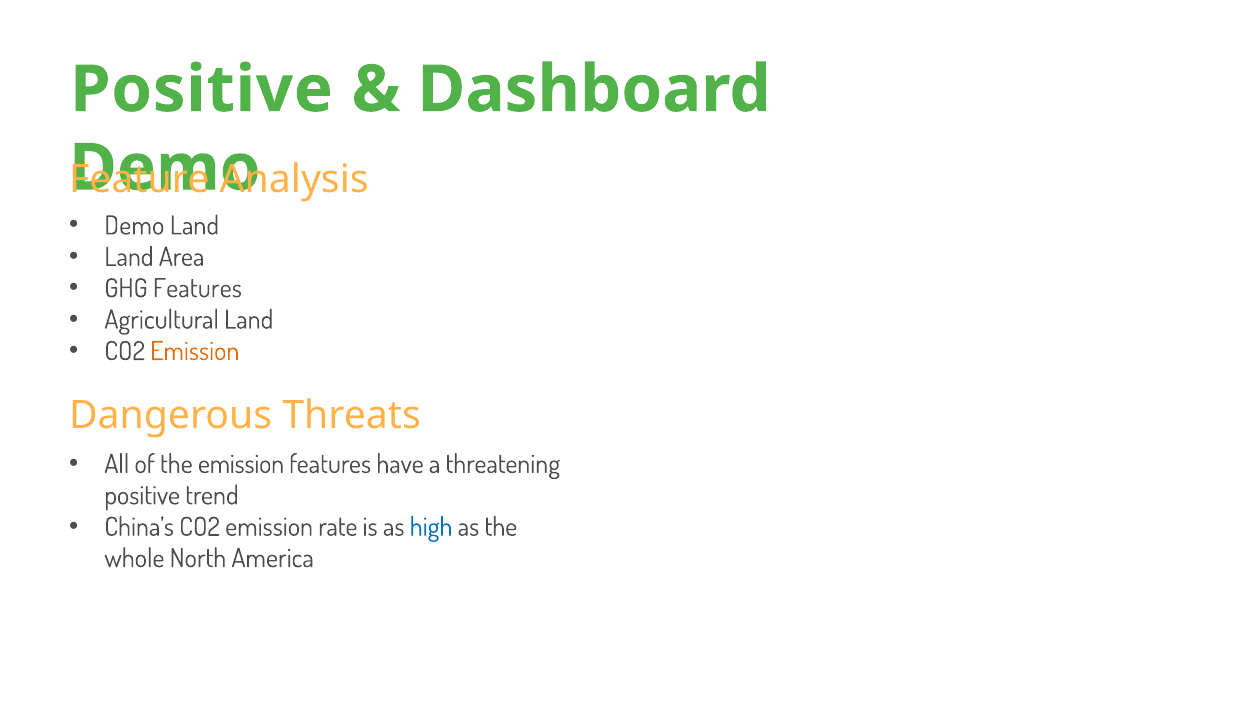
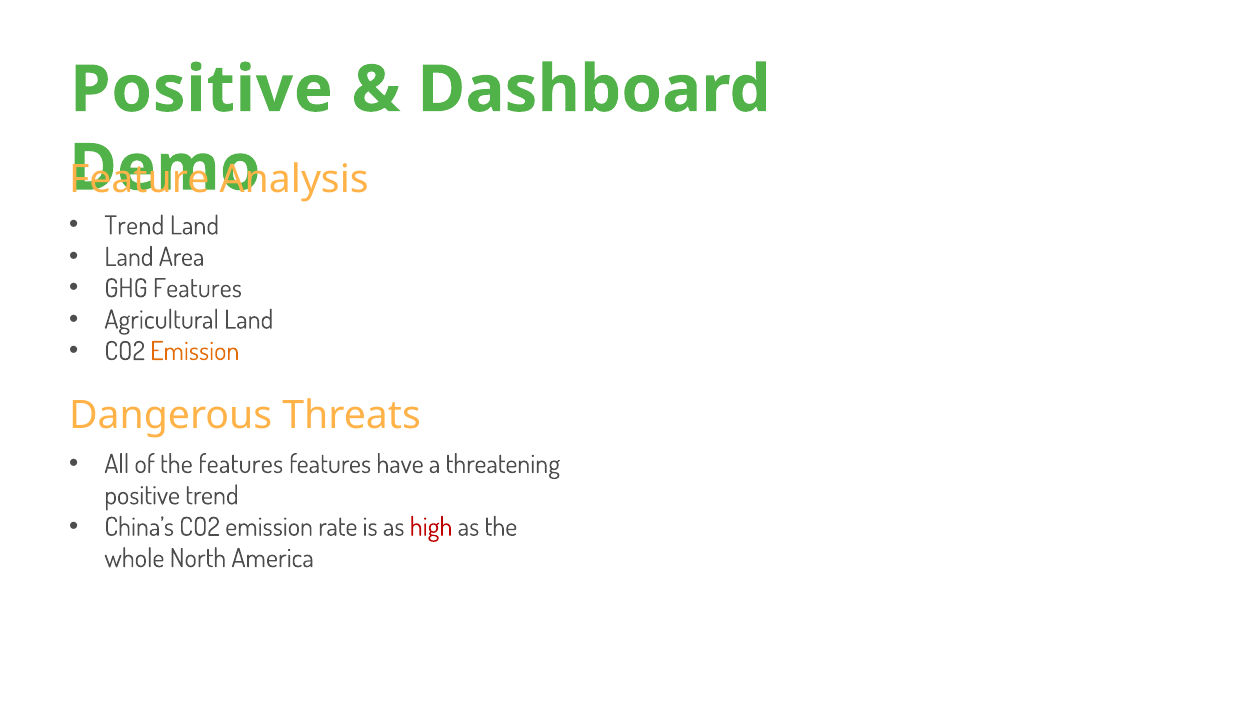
Demo: Demo -> Trend (134, 226)
the emission: emission -> features (241, 465)
high colour: blue -> red (431, 528)
